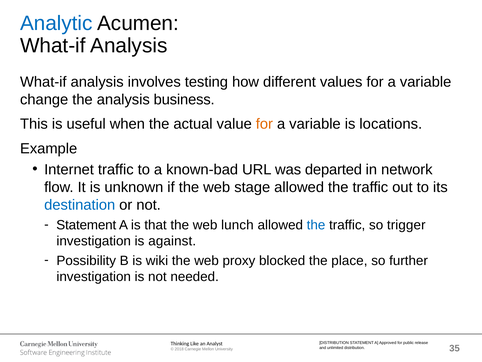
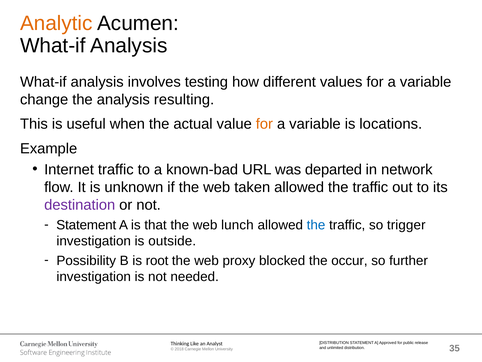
Analytic colour: blue -> orange (56, 23)
business: business -> resulting (184, 100)
stage: stage -> taken (252, 187)
destination colour: blue -> purple (80, 205)
against: against -> outside (172, 241)
wiki: wiki -> root (157, 260)
place: place -> occur (349, 260)
